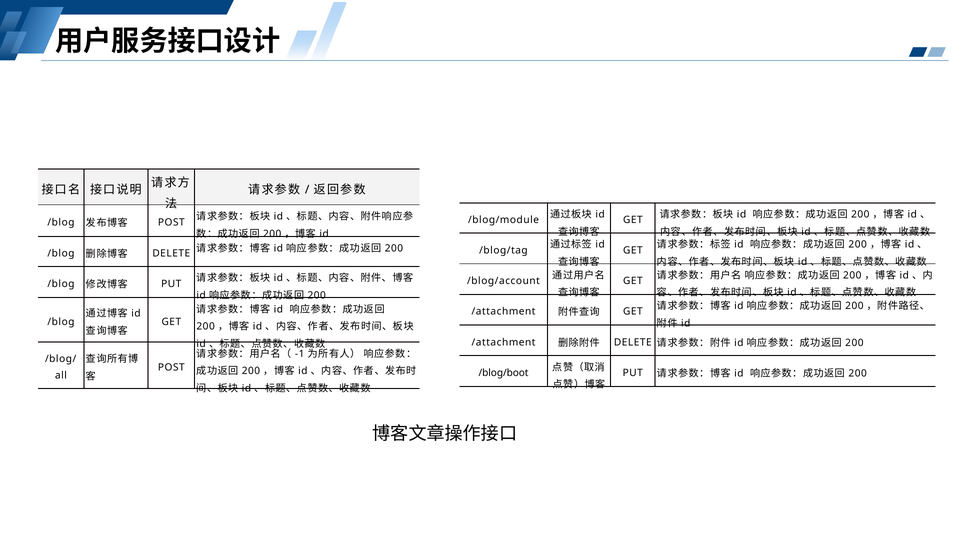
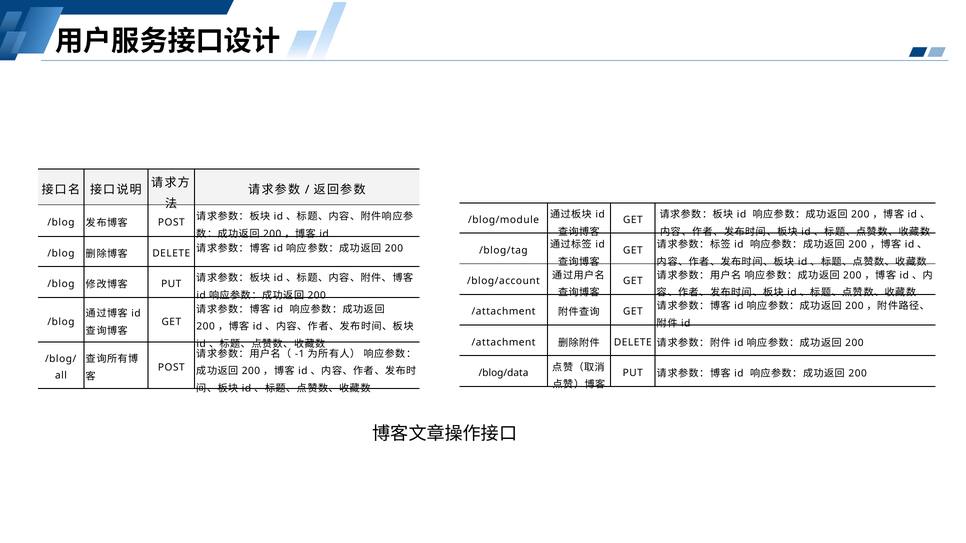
/blog/boot: /blog/boot -> /blog/data (503, 373)
